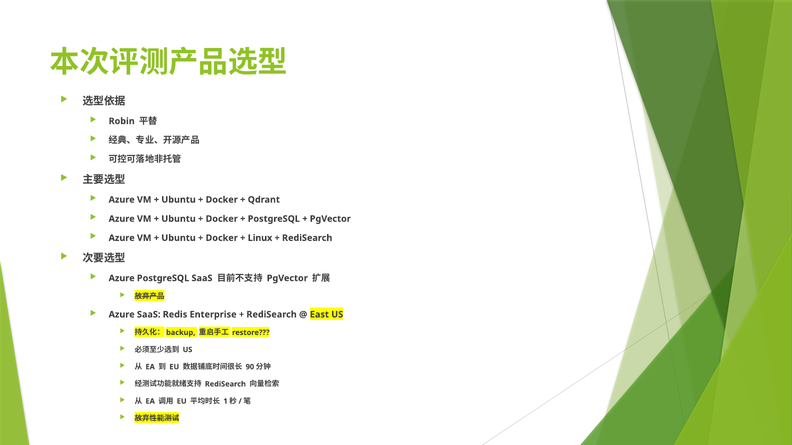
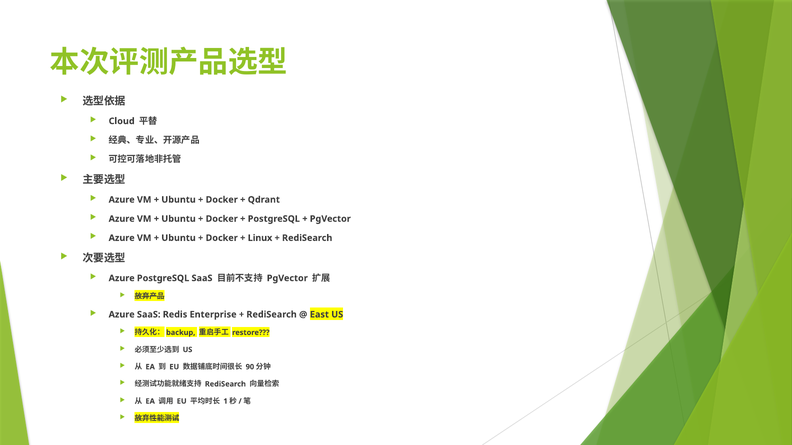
Robin: Robin -> Cloud (122, 121)
